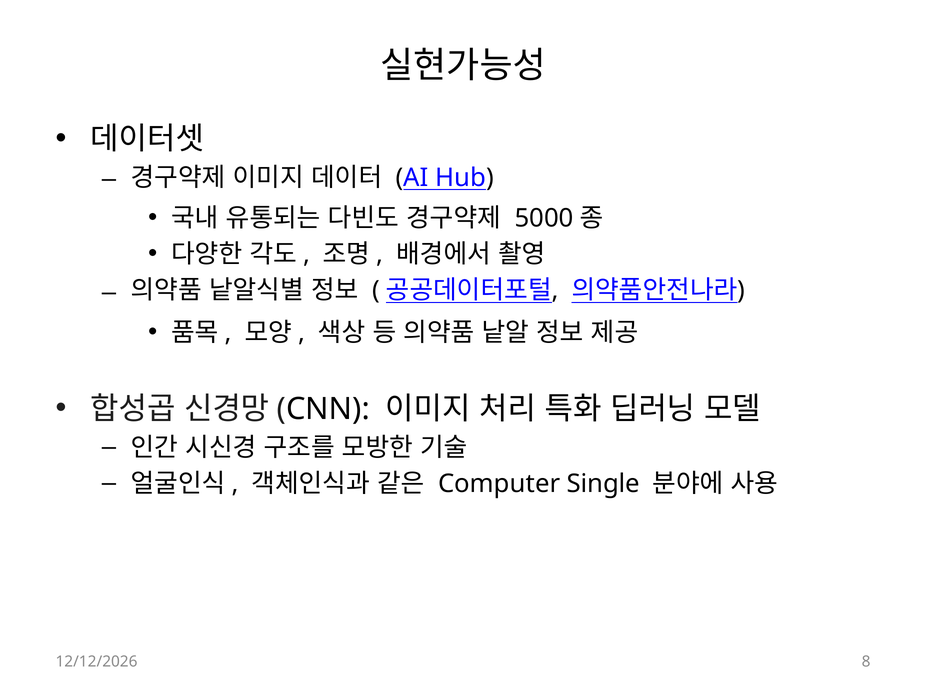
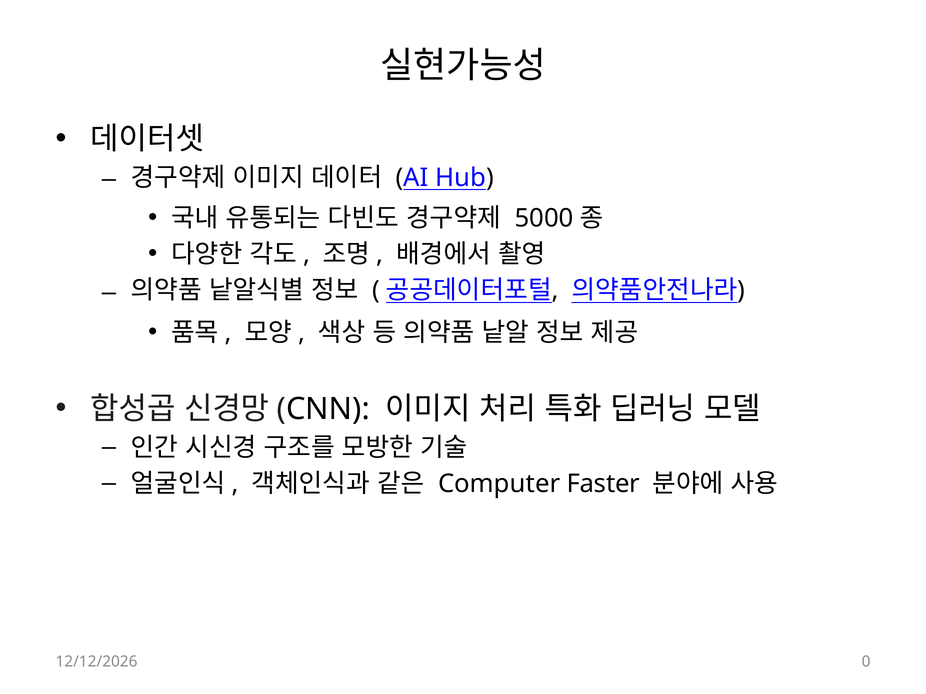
Single: Single -> Faster (603, 484)
8: 8 -> 0 (866, 662)
